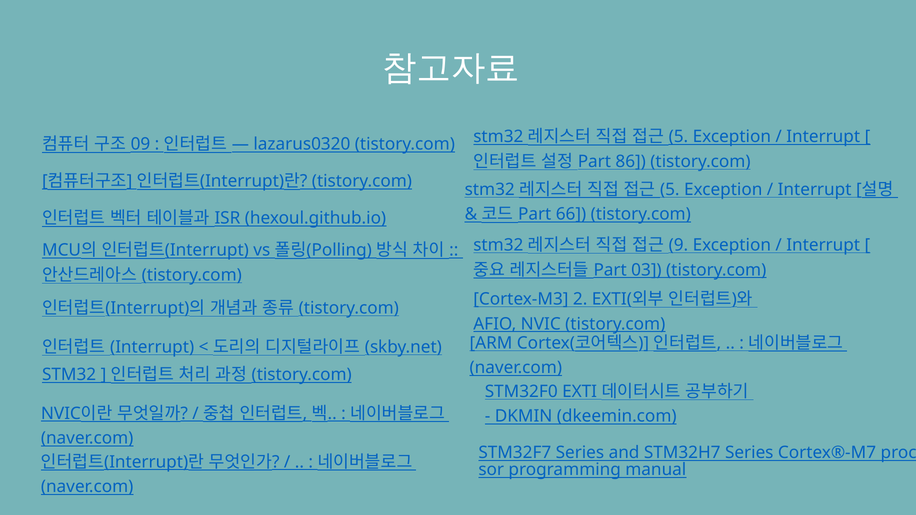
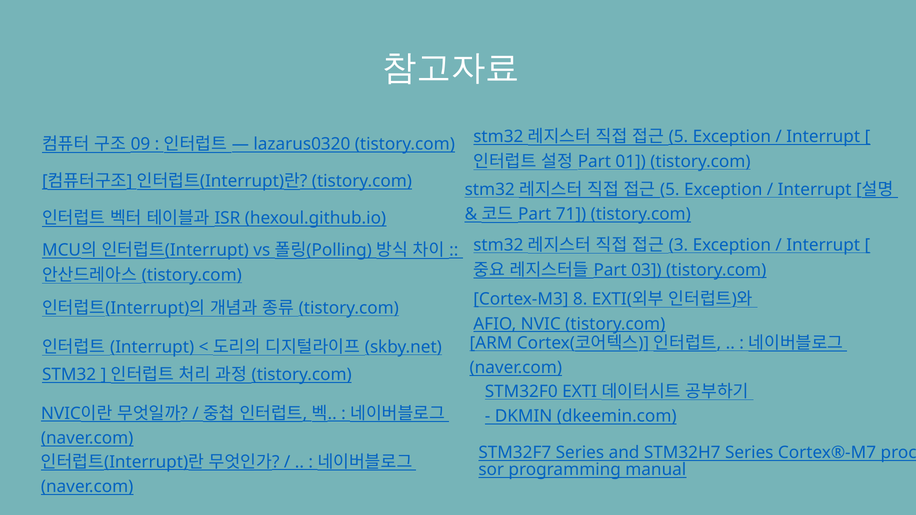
86: 86 -> 01 (631, 162)
66: 66 -> 71 (571, 214)
9: 9 -> 3 (678, 245)
2: 2 -> 8 (580, 299)
